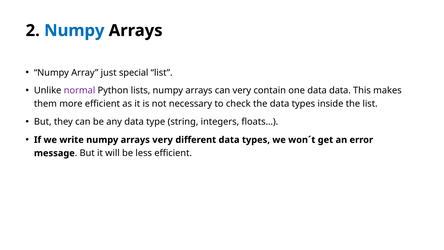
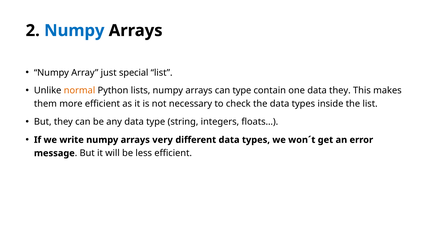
normal colour: purple -> orange (80, 90)
can very: very -> type (242, 90)
data data: data -> they (340, 90)
